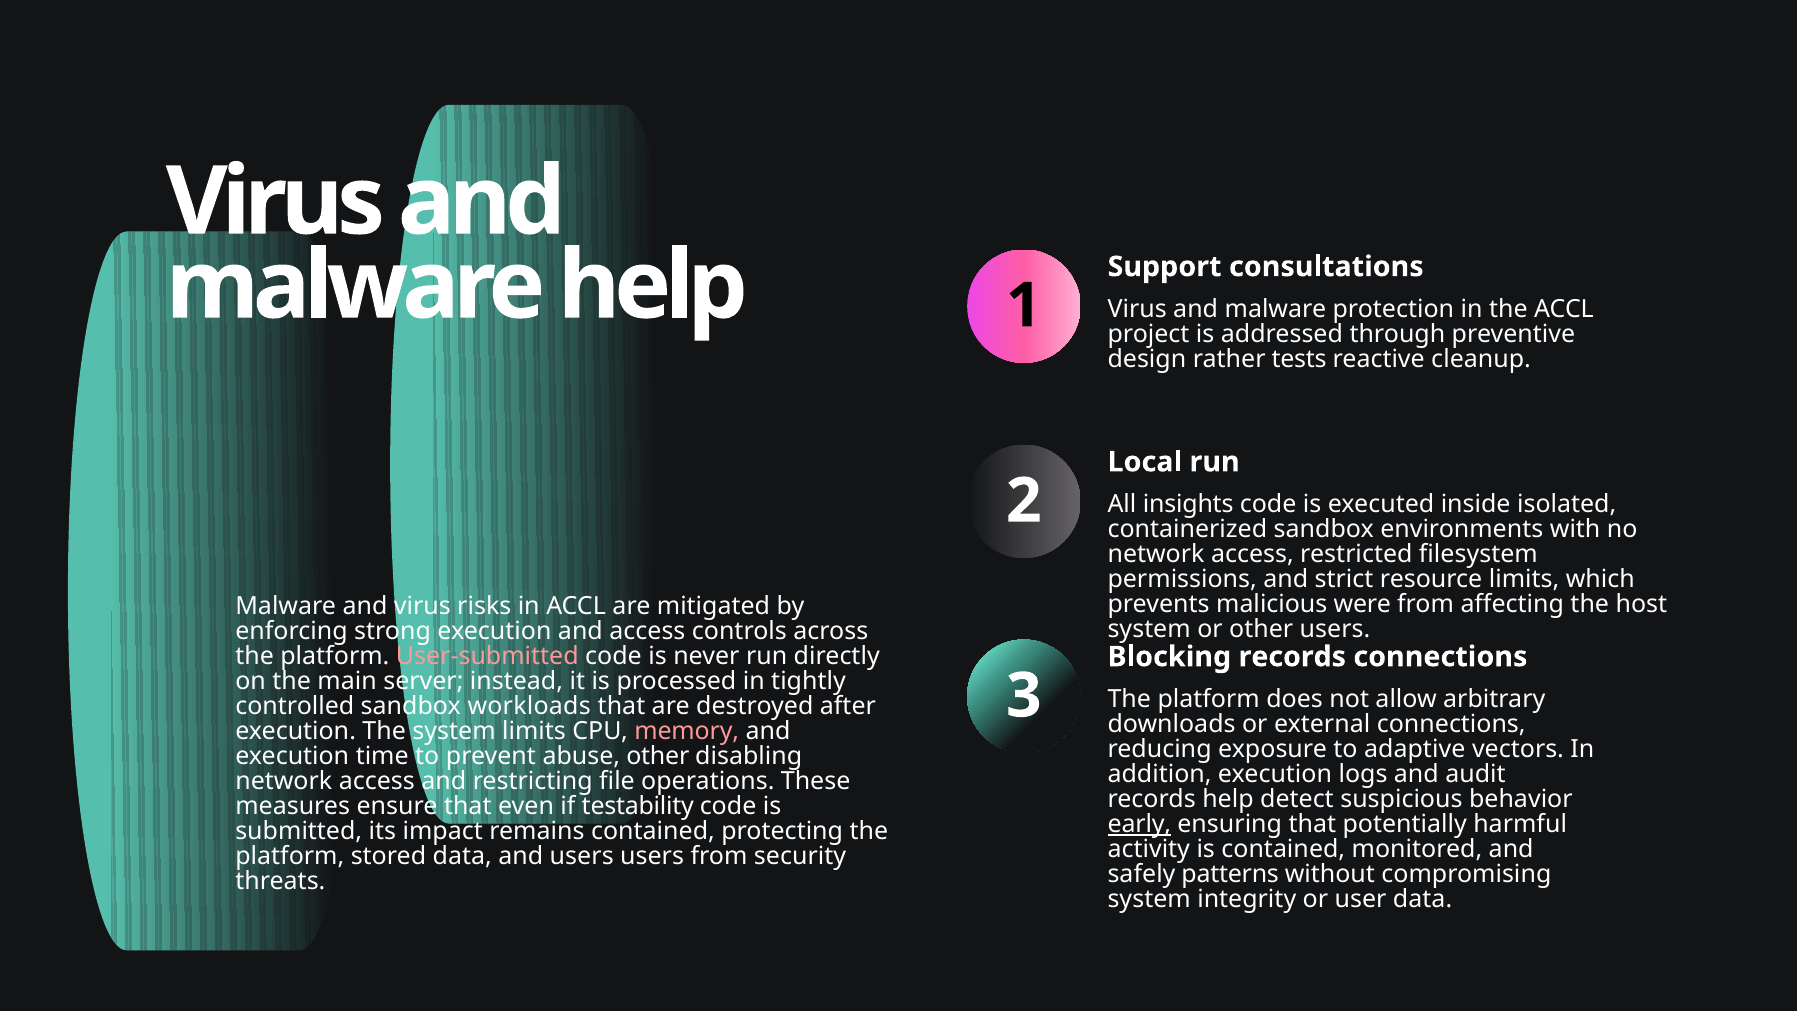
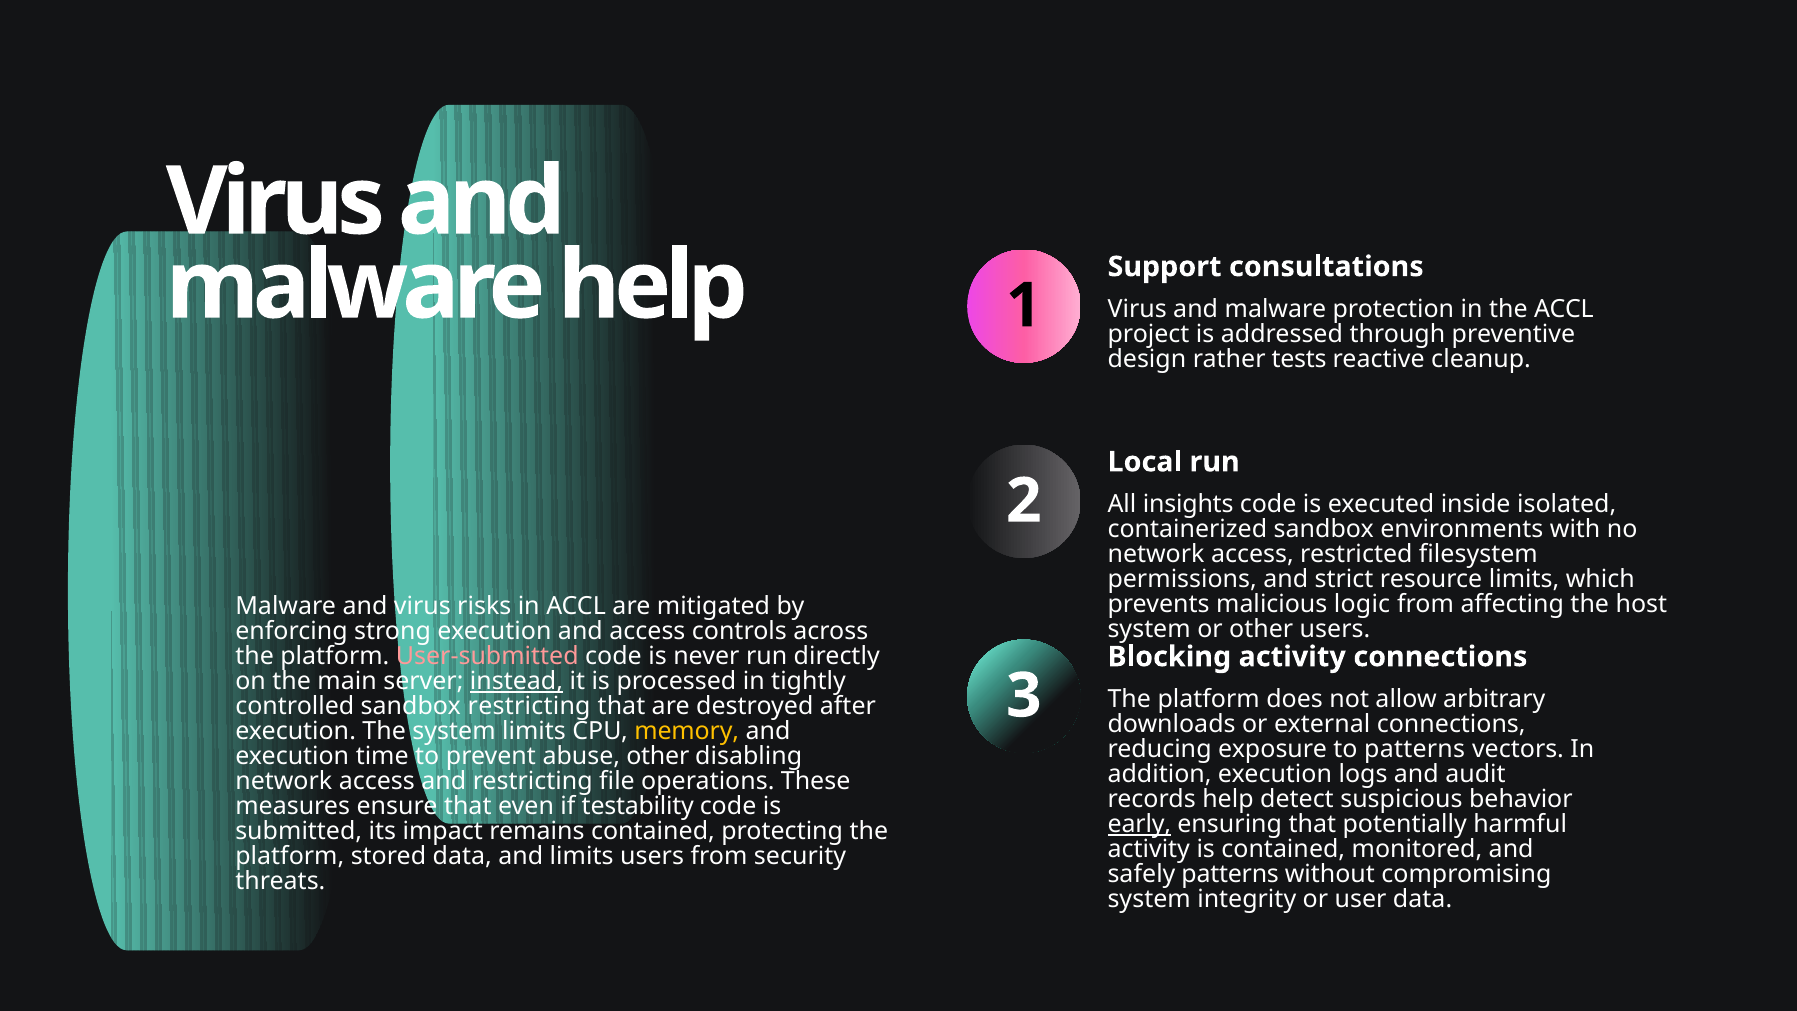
were: were -> logic (1362, 604)
Blocking records: records -> activity (1292, 657)
instead underline: none -> present (517, 681)
sandbox workloads: workloads -> restricting (529, 706)
memory colour: pink -> yellow (687, 731)
to adaptive: adaptive -> patterns (1415, 749)
and users: users -> limits (582, 856)
